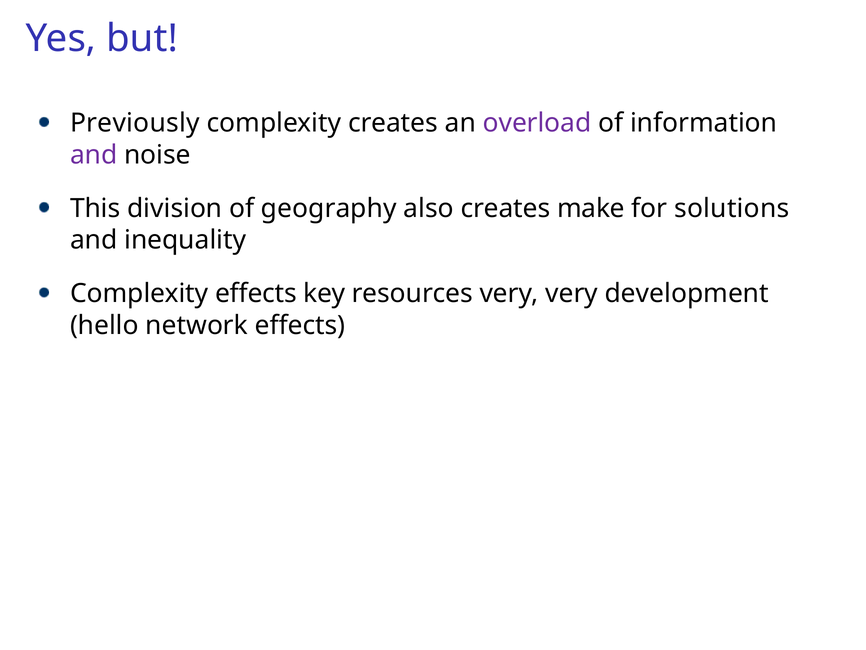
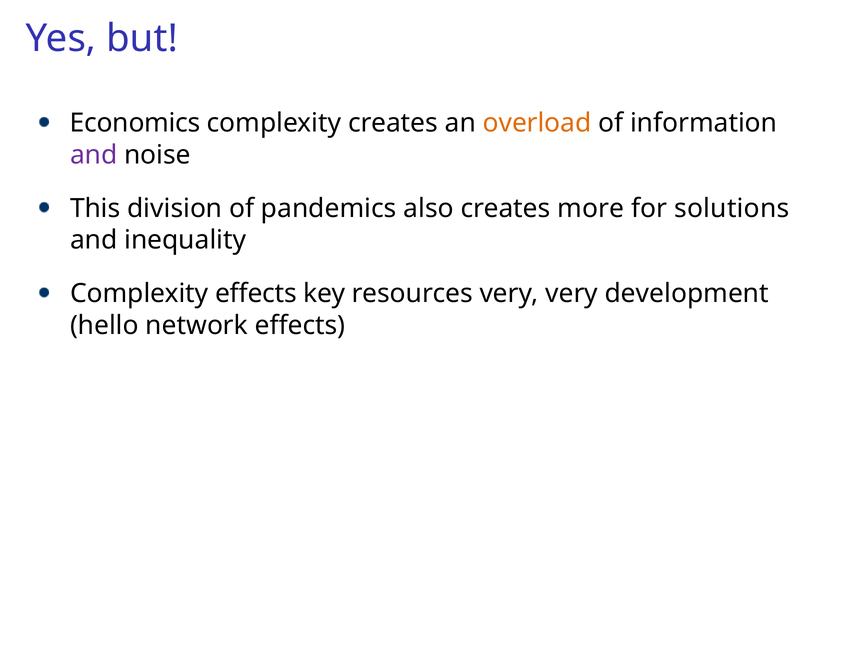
Previously: Previously -> Economics (135, 123)
overload colour: purple -> orange (537, 123)
geography: geography -> pandemics (329, 208)
make: make -> more (591, 208)
